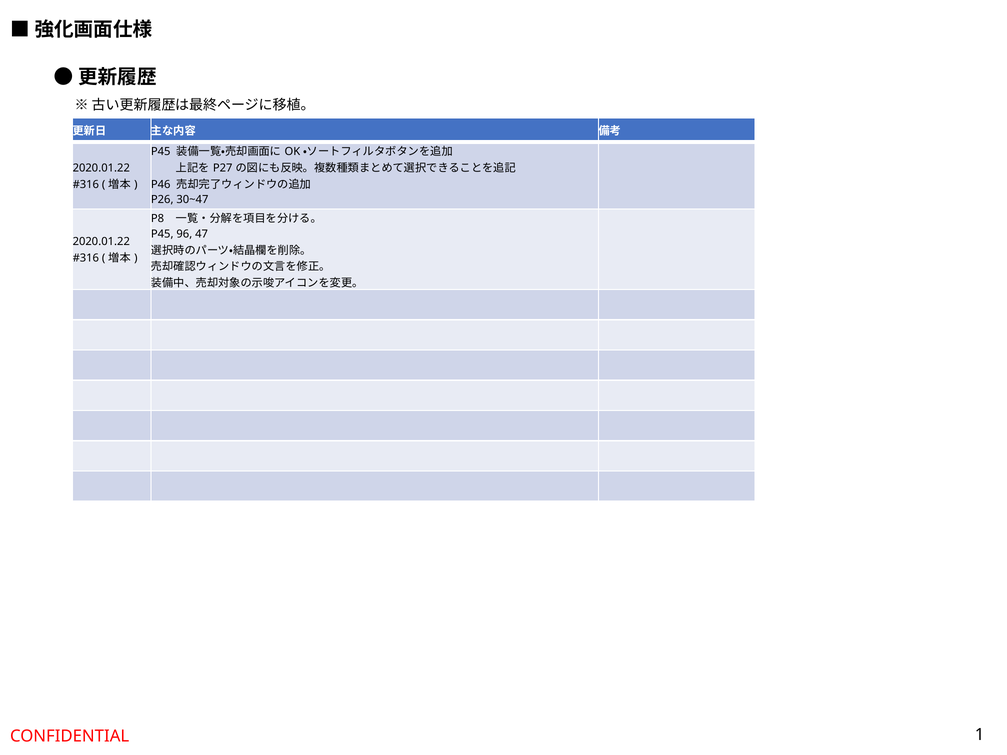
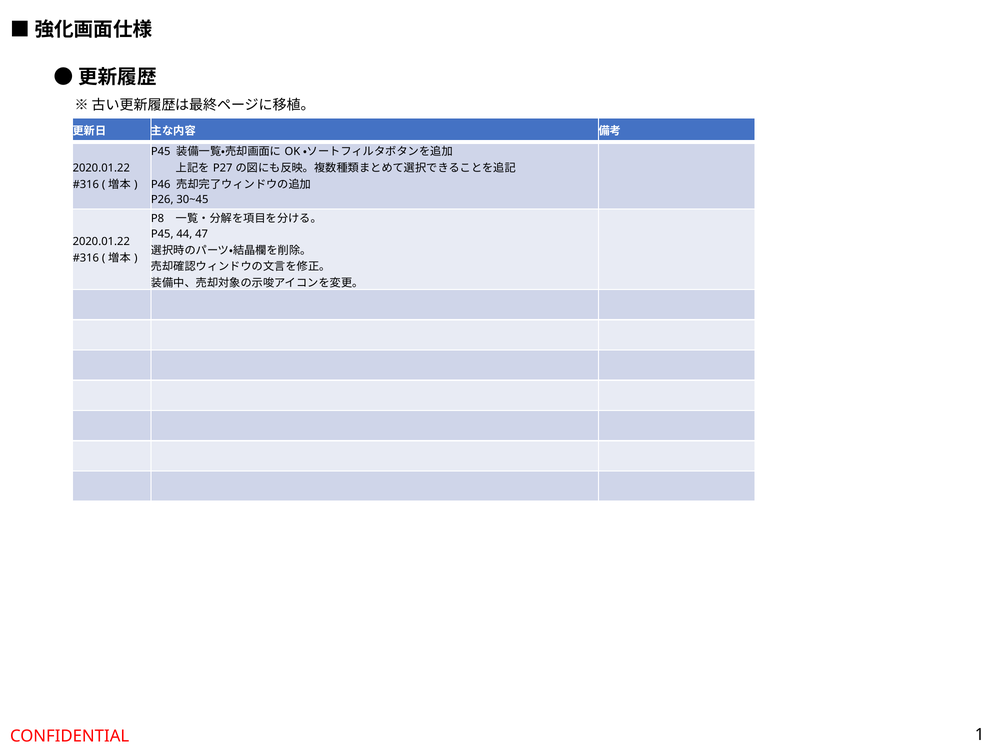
30~47: 30~47 -> 30~45 (192, 200)
96: 96 -> 44 (184, 234)
